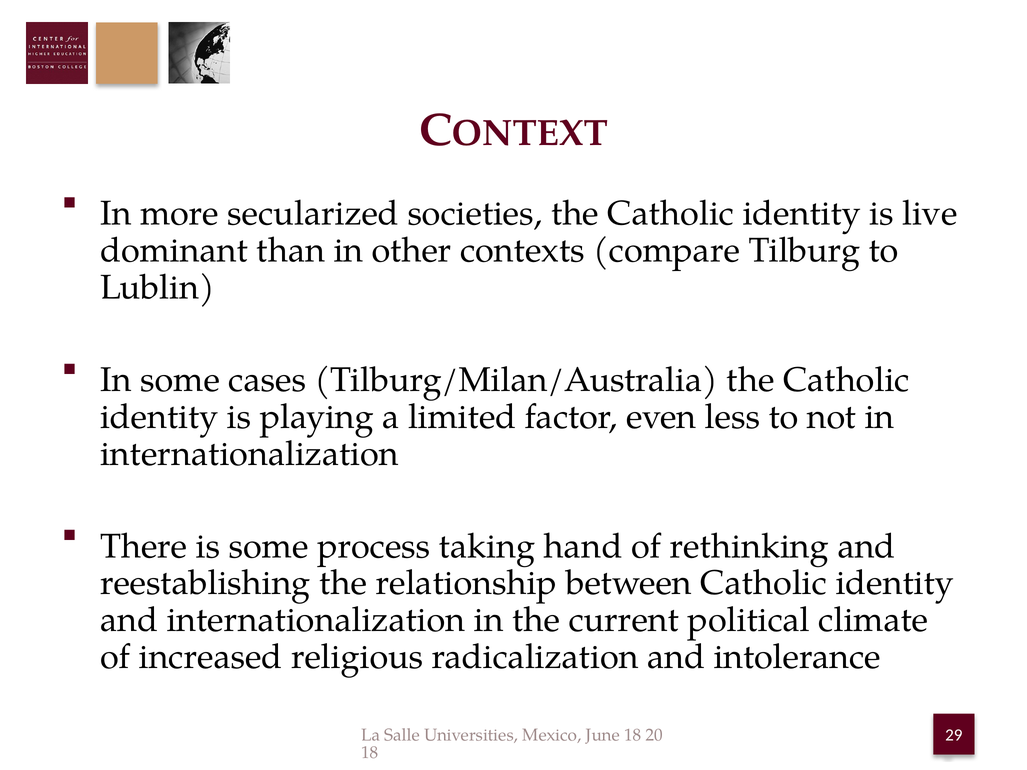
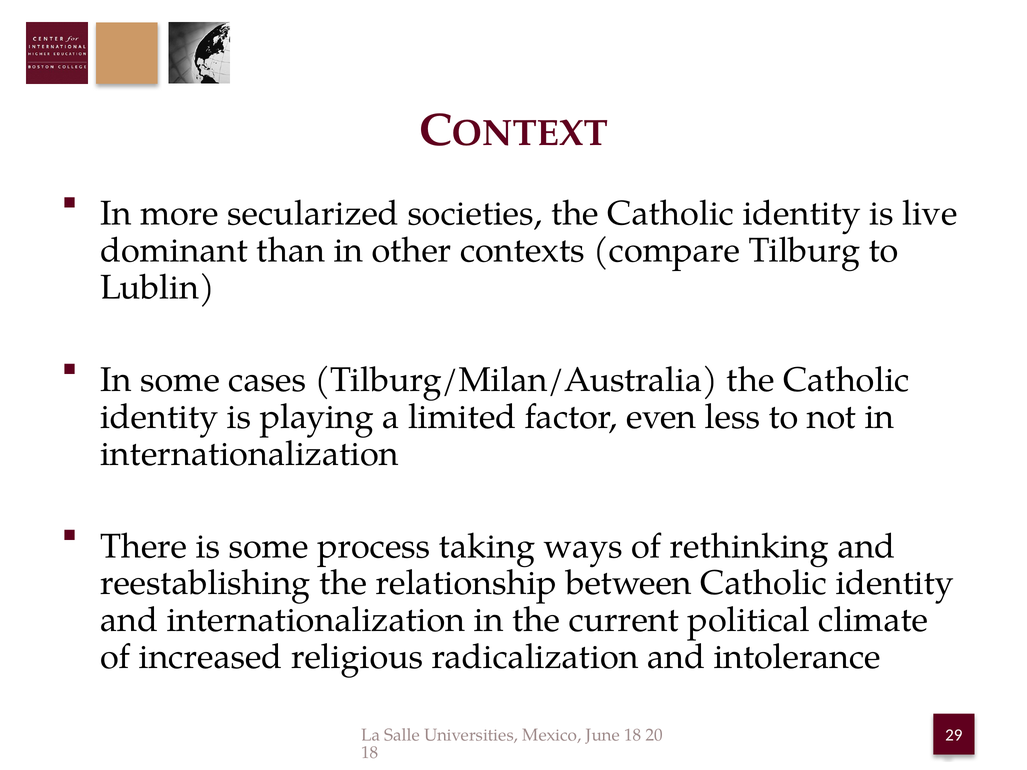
hand: hand -> ways (583, 546)
